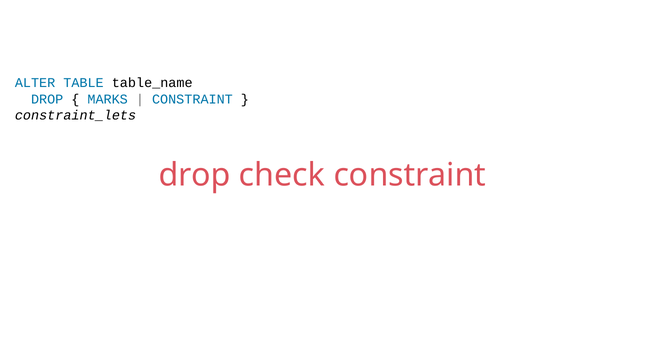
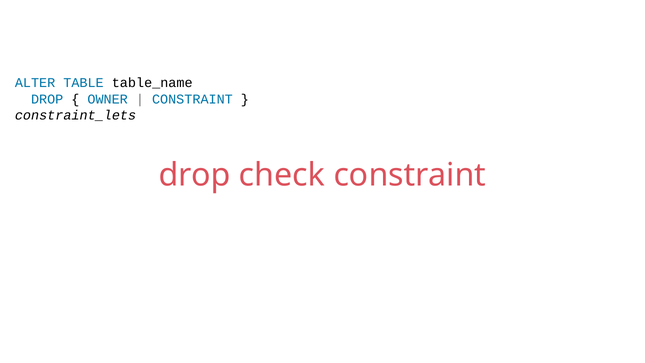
MARKS: MARKS -> OWNER (108, 99)
